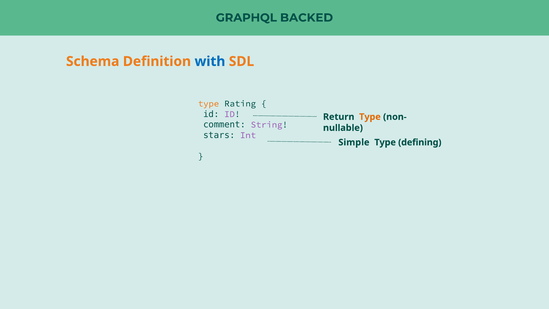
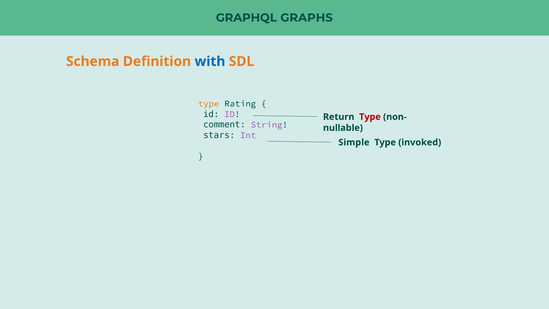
BACKED: BACKED -> GRAPHS (307, 18)
Type colour: orange -> red (370, 117)
defining: defining -> invoked (420, 142)
